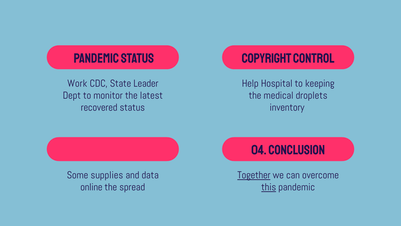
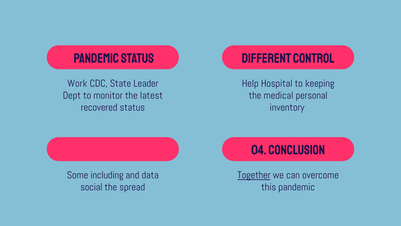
Copyright: Copyright -> Different (266, 58)
droplets: droplets -> personal (312, 95)
supplies: supplies -> including (107, 175)
online: online -> social (91, 187)
this underline: present -> none (269, 187)
